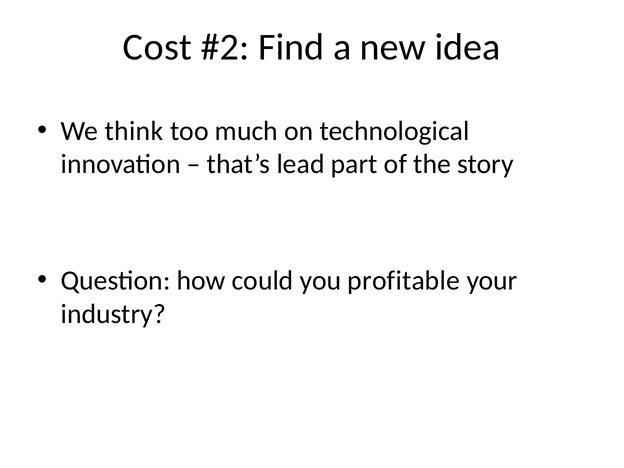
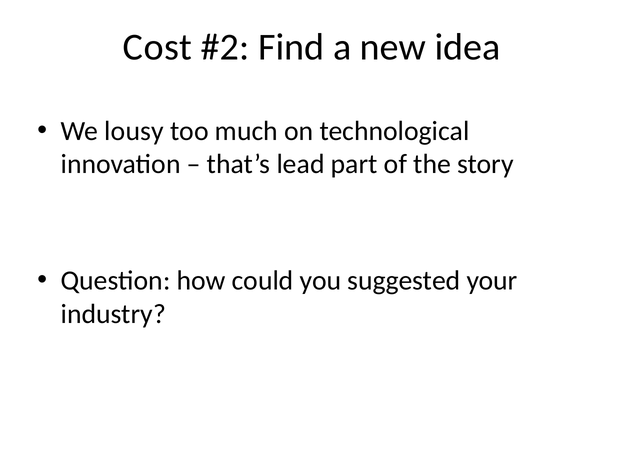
think: think -> lousy (134, 131)
profitable: profitable -> suggested (404, 281)
